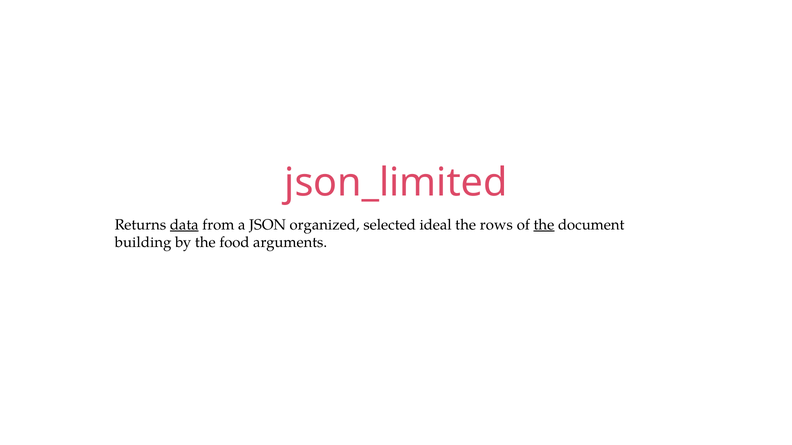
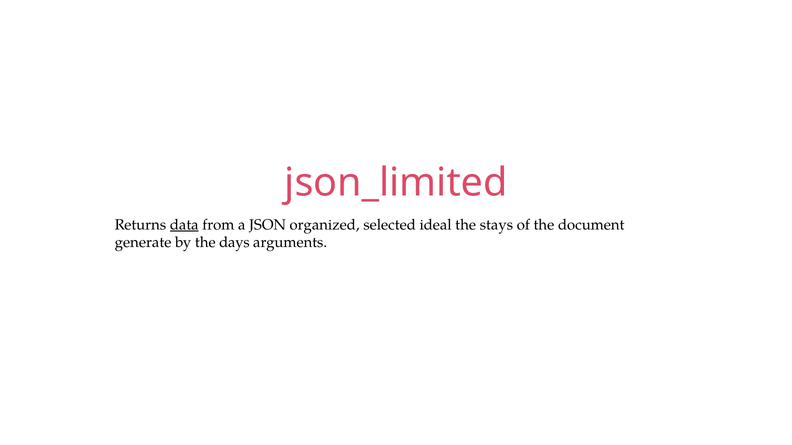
rows: rows -> stays (496, 225)
the underline: present -> none (544, 225)
building: building -> generate (143, 243)
food: food -> days (234, 243)
